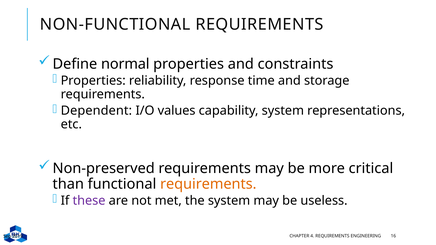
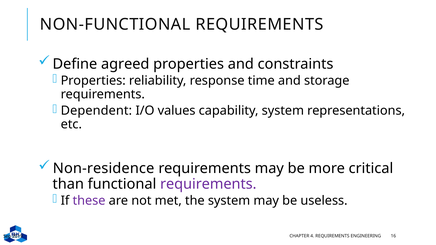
normal: normal -> agreed (125, 64)
Non-preserved: Non-preserved -> Non-residence (104, 169)
requirements colour: orange -> purple (208, 184)
